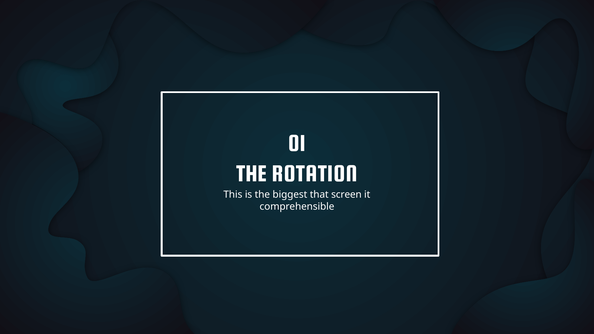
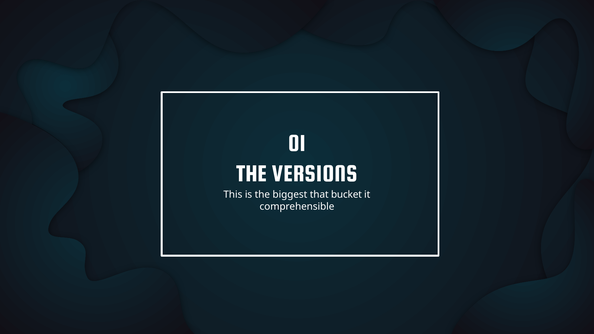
ROTATION: ROTATION -> VERSIONS (315, 173)
screen: screen -> bucket (346, 195)
